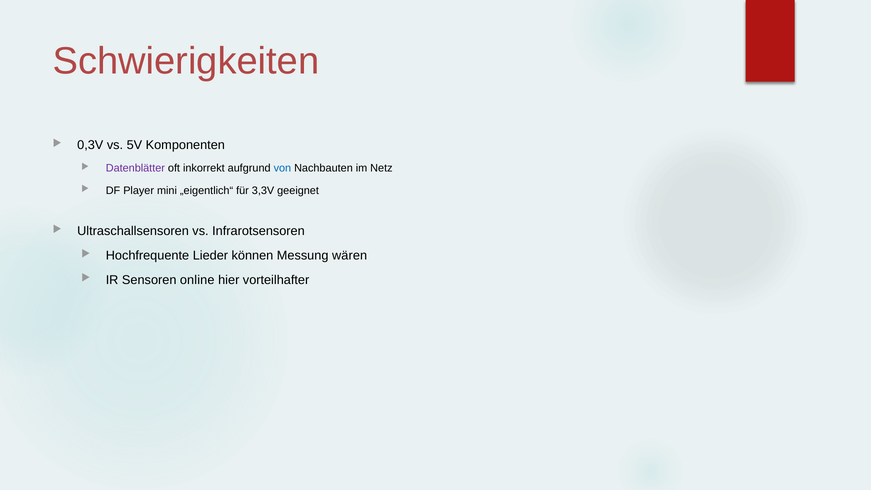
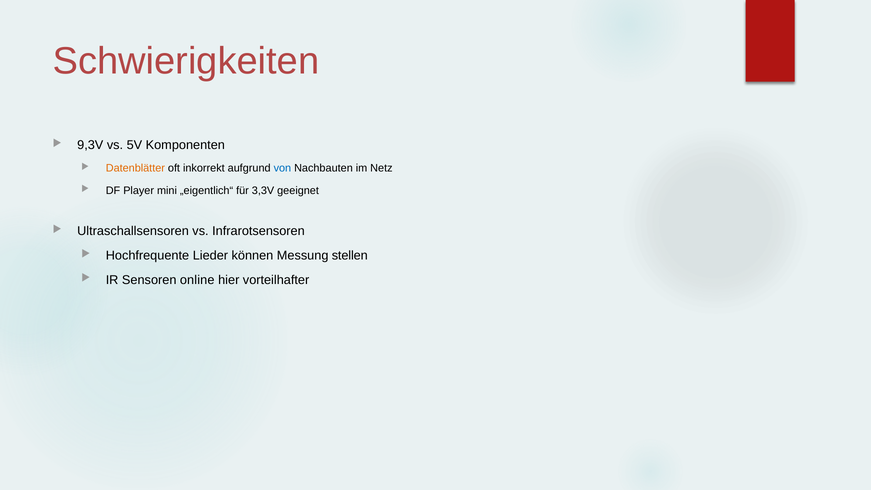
0,3V: 0,3V -> 9,3V (90, 145)
Datenblätter colour: purple -> orange (135, 168)
wären: wären -> stellen (350, 256)
